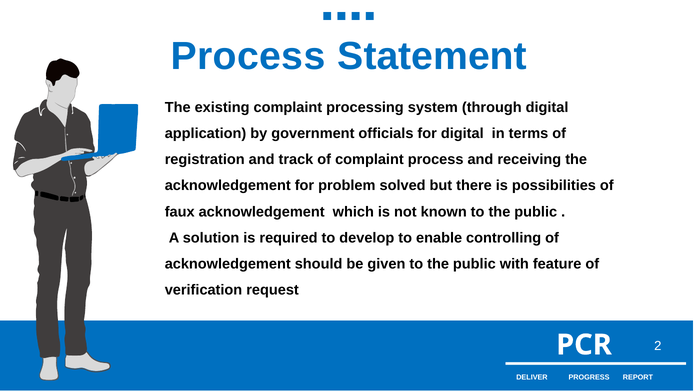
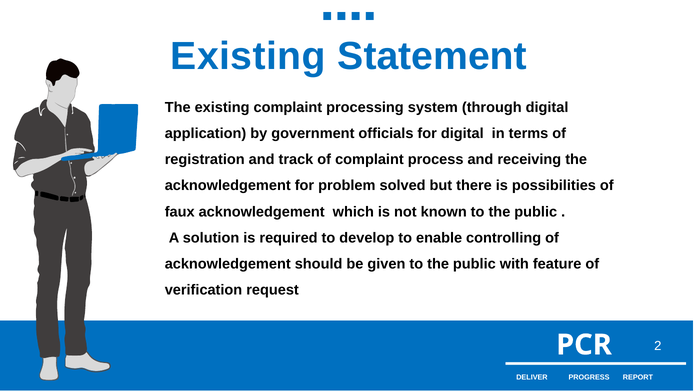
Process: Process -> Existing (248, 56)
